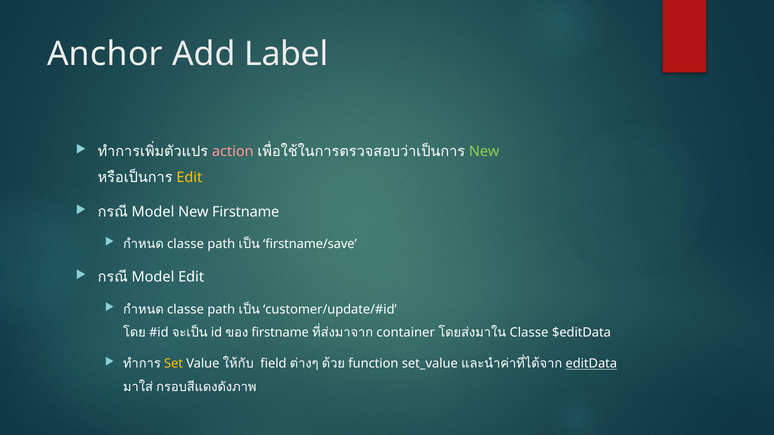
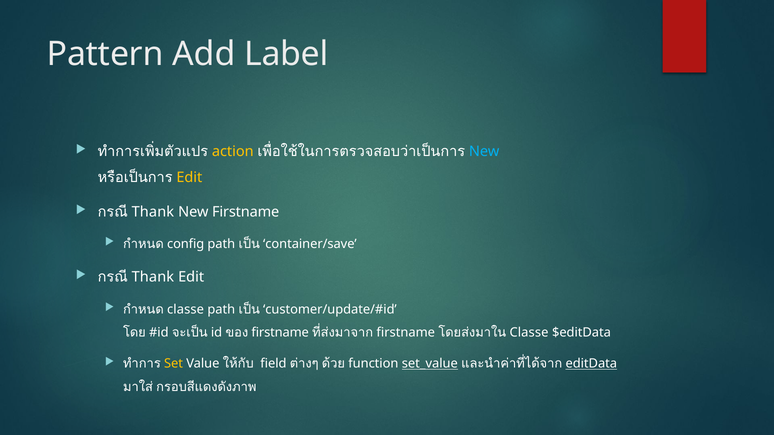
Anchor: Anchor -> Pattern (105, 54)
action colour: pink -> yellow (233, 152)
New colour: light green -> light blue (484, 152)
Model: Model -> Thank (153, 212)
classe: classe -> config (186, 244)
firstname/save: firstname/save -> container/save (311, 244)
Model: Model -> Thank (153, 277)
container: container -> firstname (406, 333)
set_value underline: none -> present (430, 364)
